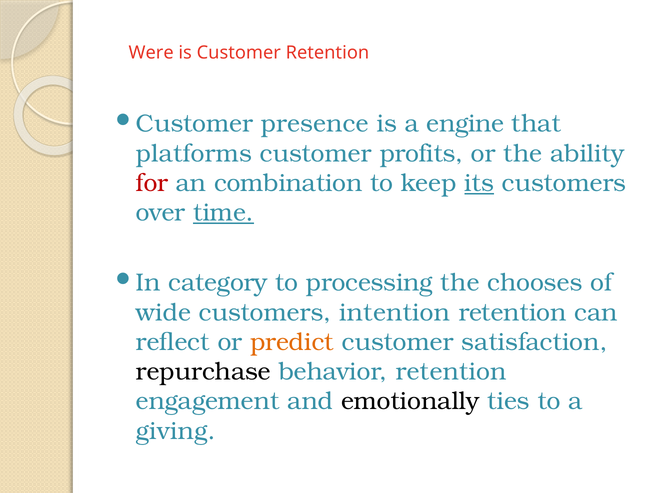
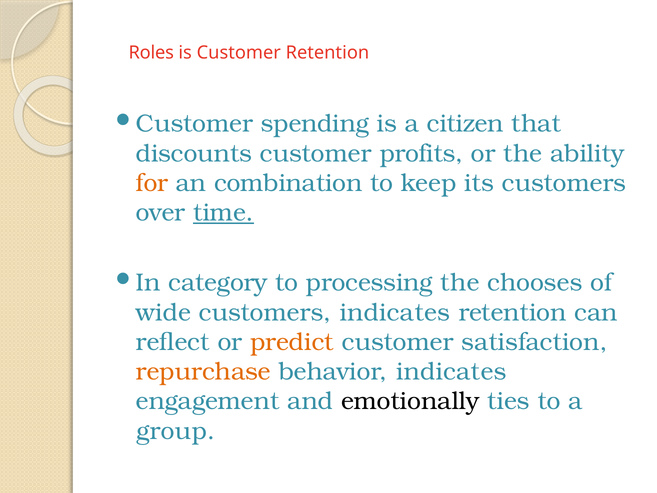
Were: Were -> Roles (151, 53)
presence: presence -> spending (315, 124)
engine: engine -> citizen (465, 124)
platforms: platforms -> discounts (194, 153)
for colour: red -> orange (152, 183)
its underline: present -> none (479, 183)
customers intention: intention -> indicates (395, 312)
repurchase colour: black -> orange (203, 371)
behavior retention: retention -> indicates (451, 371)
giving: giving -> group (176, 431)
